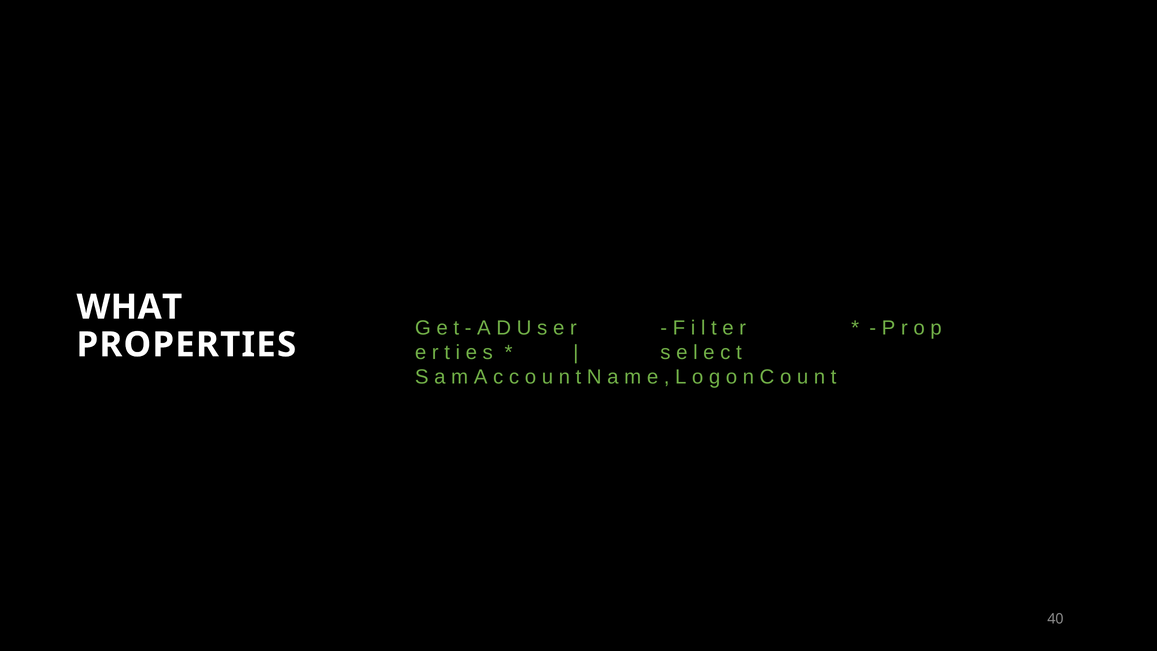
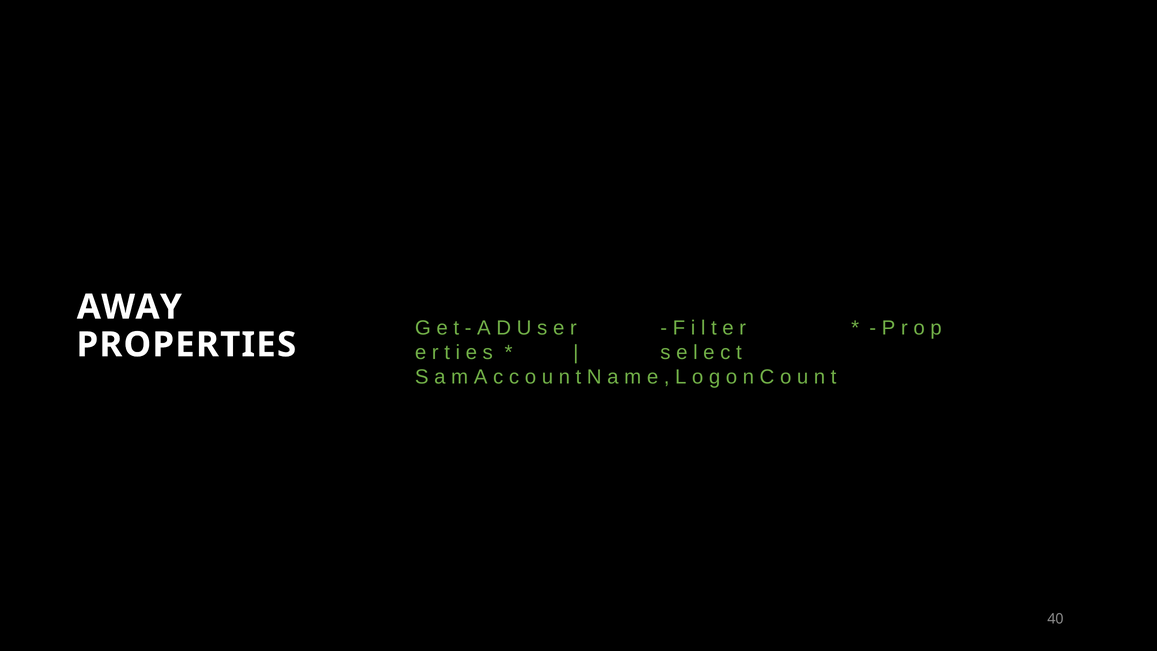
WHAT: WHAT -> AWAY (129, 307)
